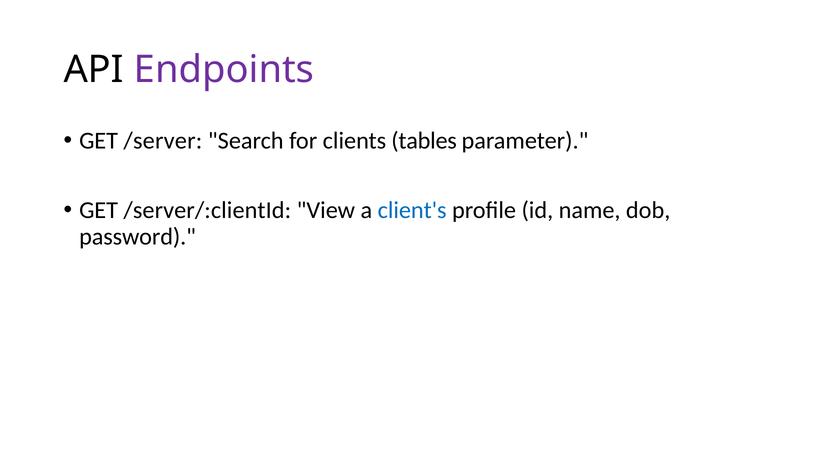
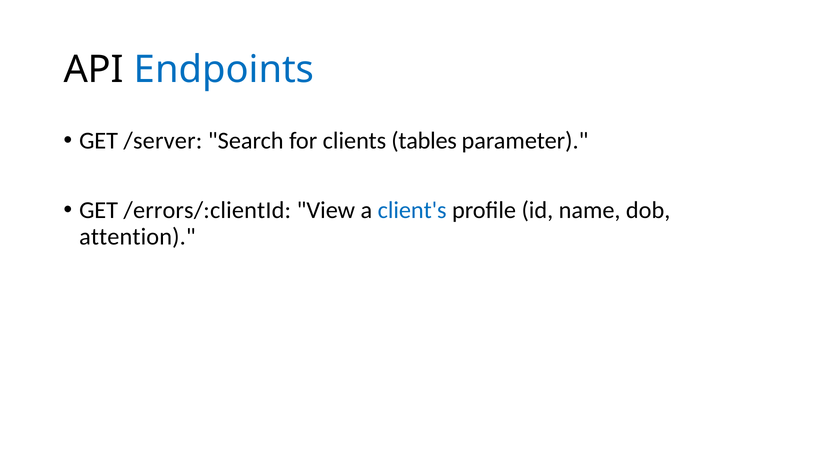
Endpoints colour: purple -> blue (224, 70)
/server/:clientId: /server/:clientId -> /errors/:clientId (207, 211)
password: password -> attention (137, 237)
